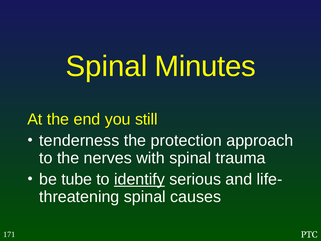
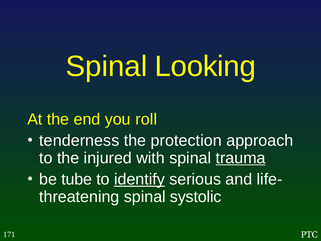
Minutes: Minutes -> Looking (205, 66)
still: still -> roll (146, 119)
nerves: nerves -> injured (108, 158)
trauma underline: none -> present (241, 158)
causes: causes -> systolic (196, 197)
